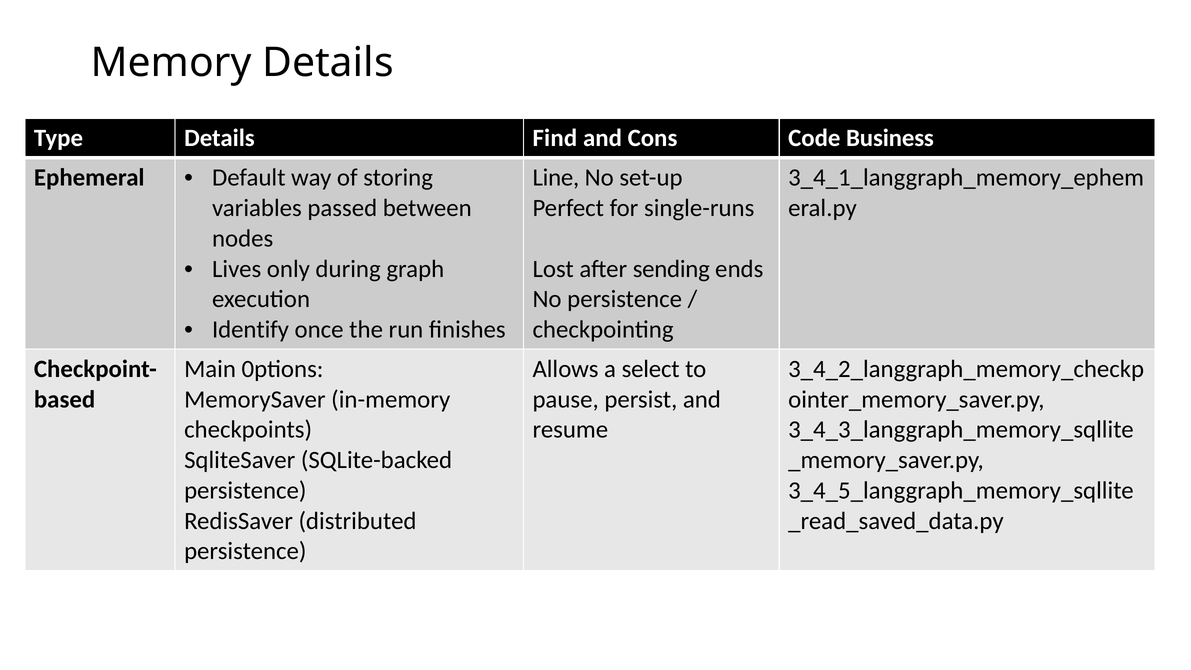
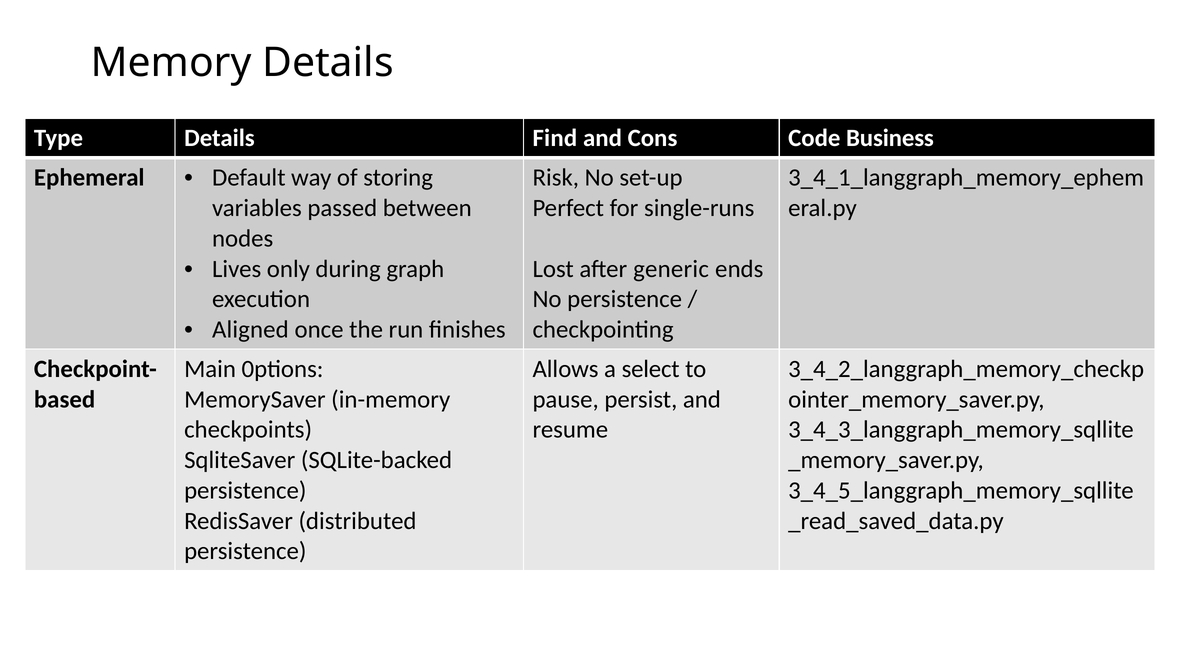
Line: Line -> Risk (556, 178)
sending: sending -> generic (671, 269)
Identify: Identify -> Aligned (250, 330)
